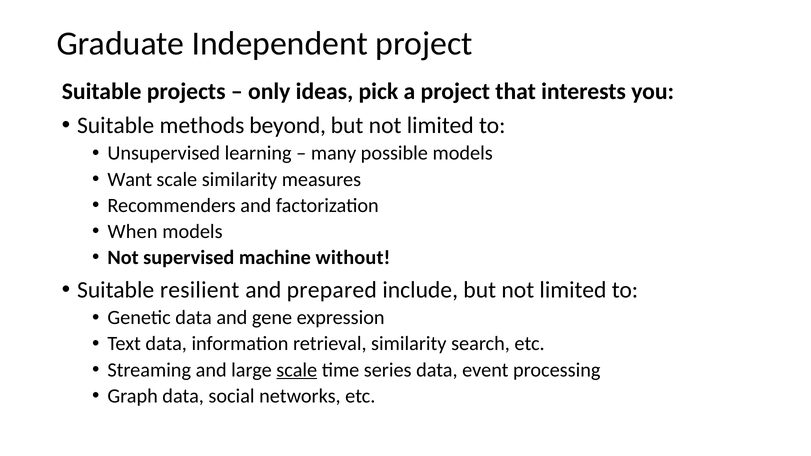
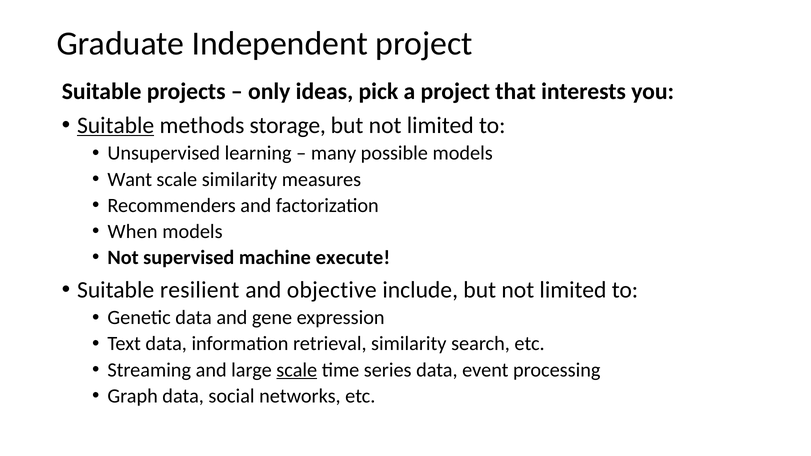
Suitable underline: none -> present (116, 125)
beyond: beyond -> storage (288, 125)
without: without -> execute (353, 258)
prepared: prepared -> objective (332, 290)
